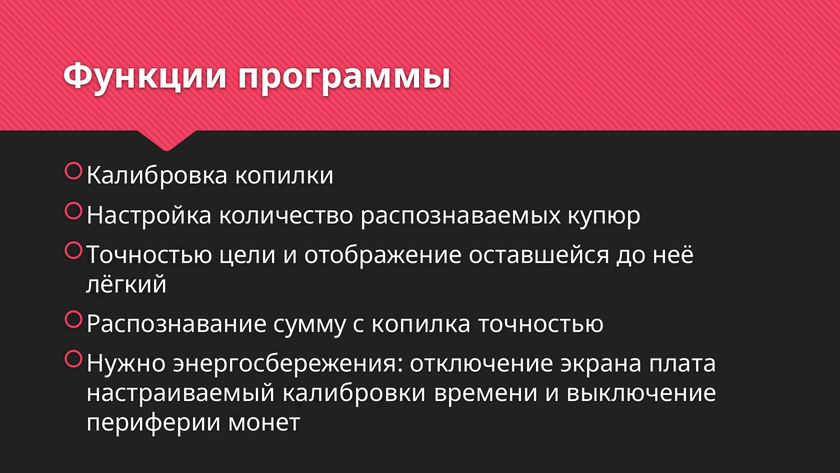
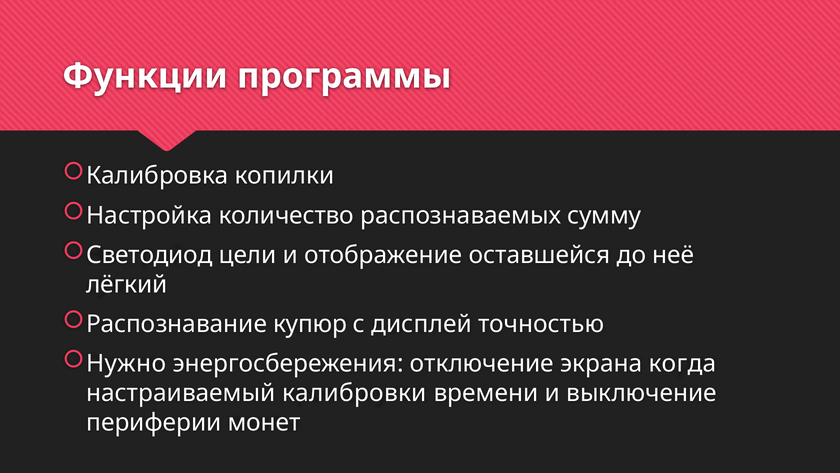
купюр: купюр -> сумму (604, 215)
Точностью: Точностью -> Светодиод (149, 255)
сумму: сумму -> купюр (310, 324)
копилка: копилка -> дисплей (422, 324)
плата: плата -> когда (683, 363)
